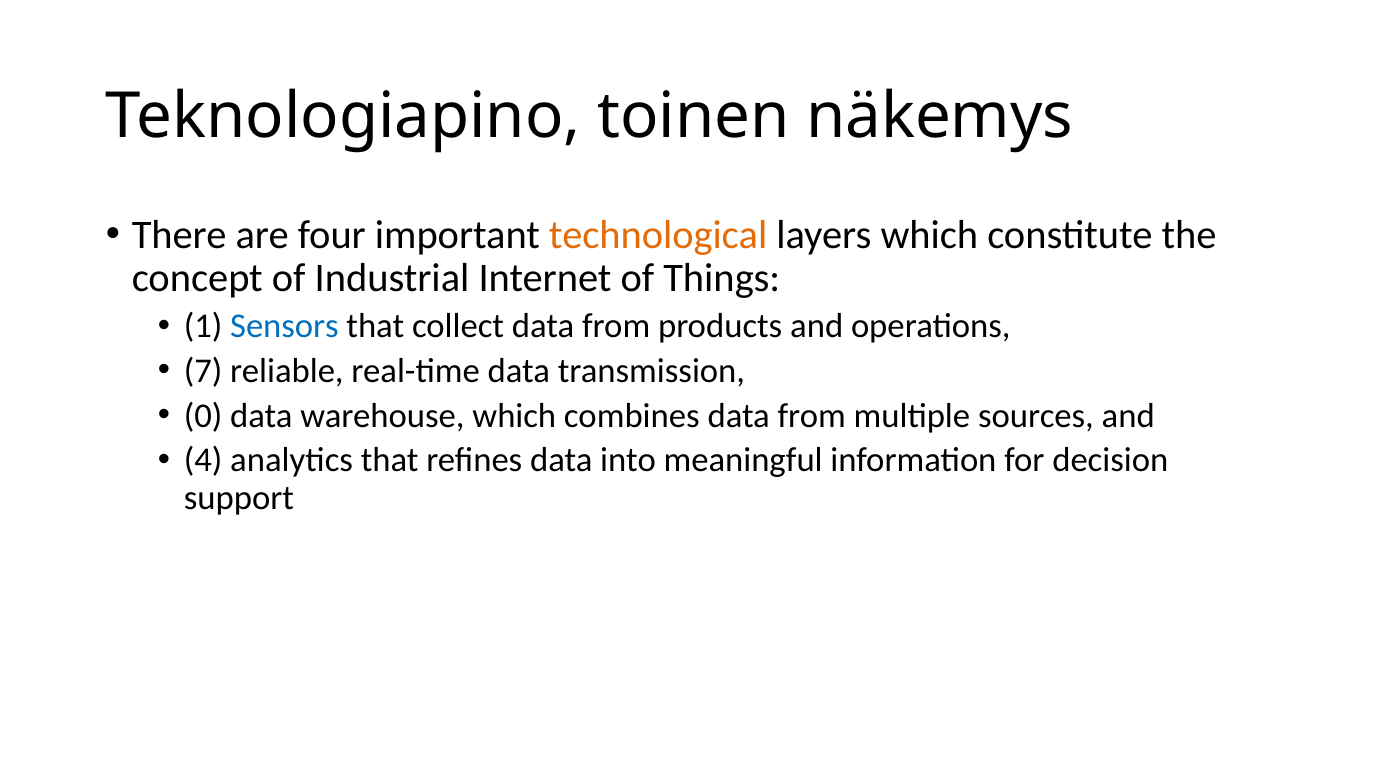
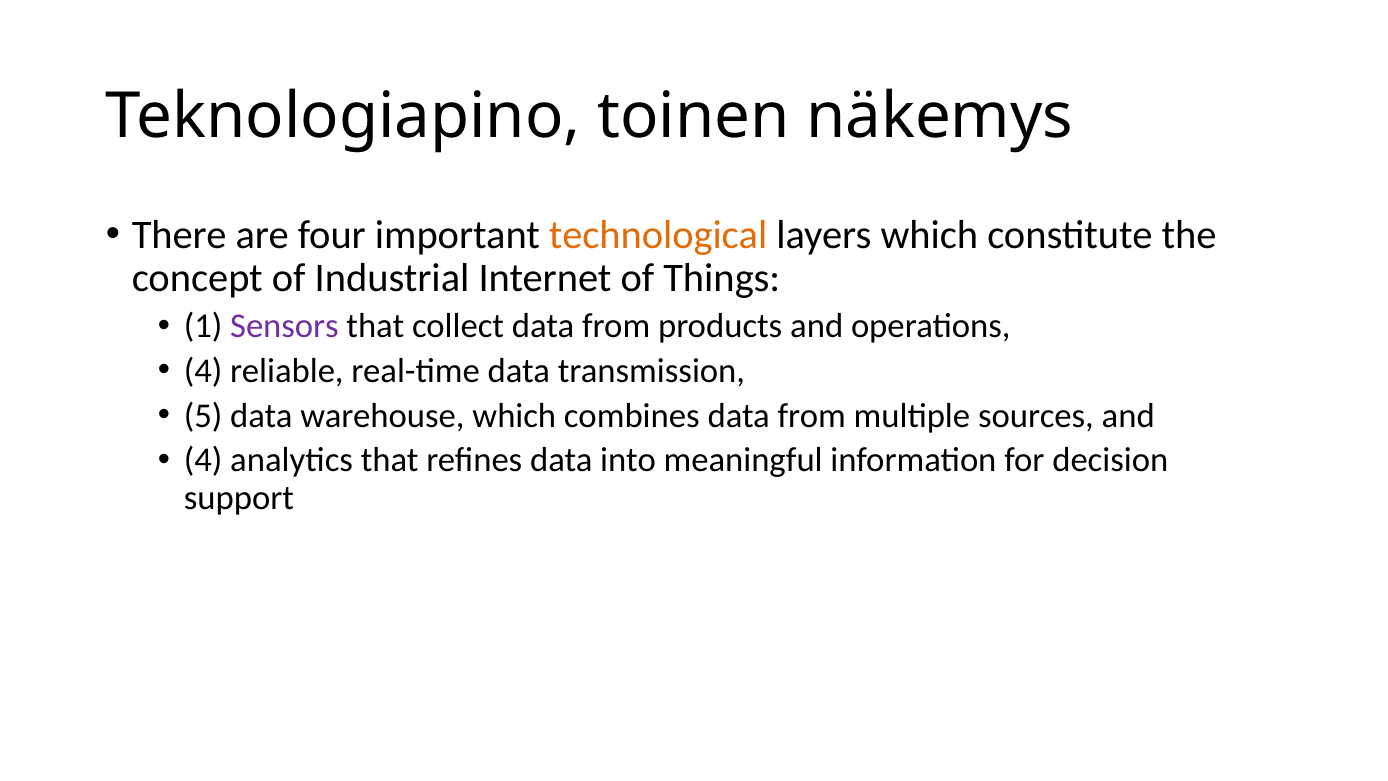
Sensors colour: blue -> purple (284, 326)
7: 7 -> 4 (203, 371)
0: 0 -> 5 (203, 415)
